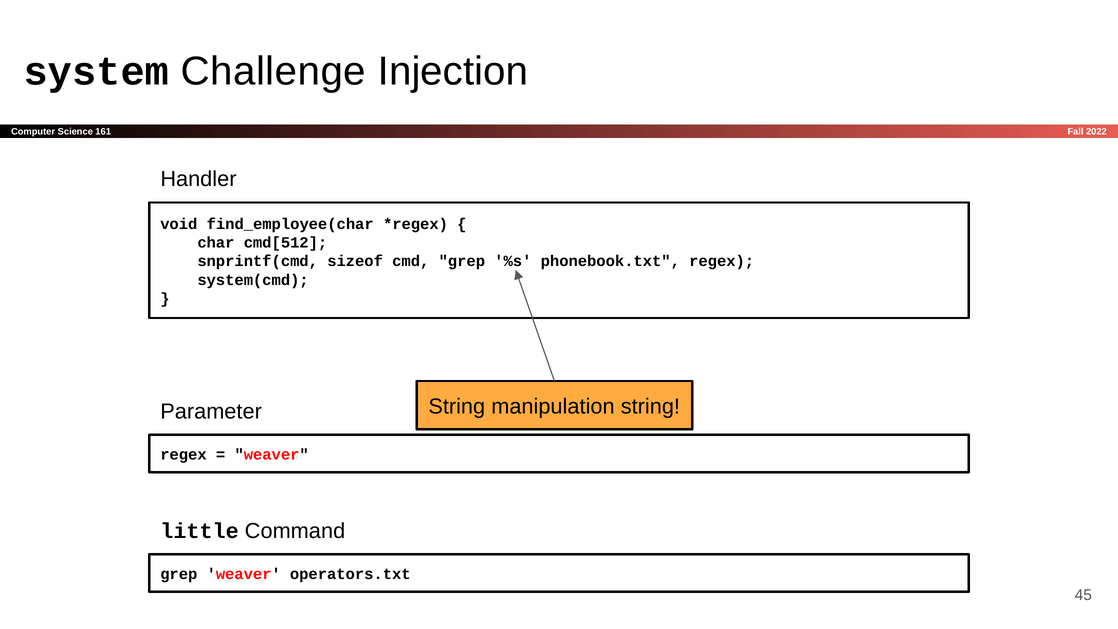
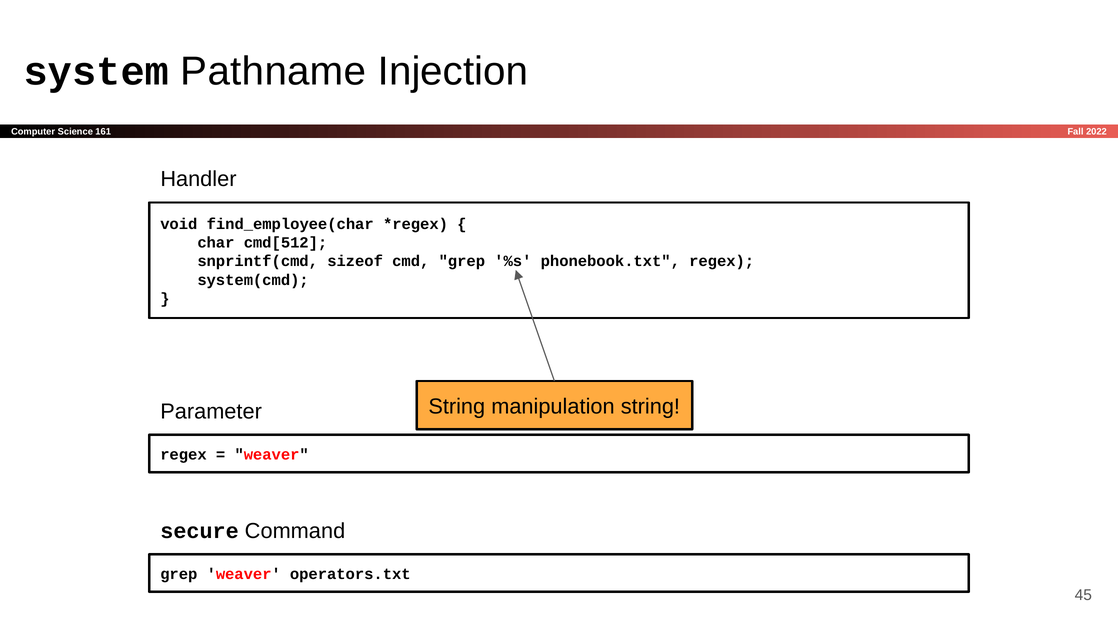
Challenge: Challenge -> Pathname (273, 71)
little: little -> secure (200, 531)
